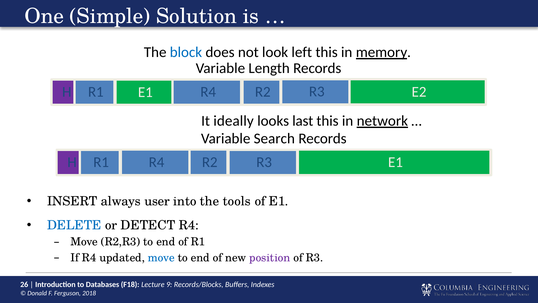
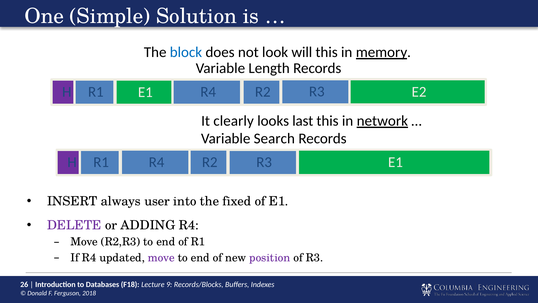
left: left -> will (302, 52)
ideally: ideally -> clearly (234, 121)
tools: tools -> fixed (237, 201)
DELETE colour: blue -> purple (74, 225)
DETECT: DETECT -> ADDING (148, 225)
move colour: blue -> purple (161, 257)
